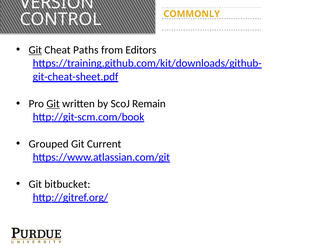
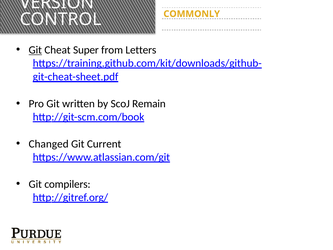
Paths: Paths -> Super (86, 50)
Editors: Editors -> Letters (141, 50)
Git underline: present -> none (53, 104)
Grouped: Grouped -> Changed (49, 144)
bitbucket: bitbucket -> compilers (67, 184)
